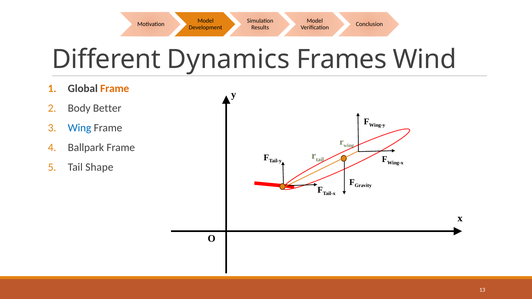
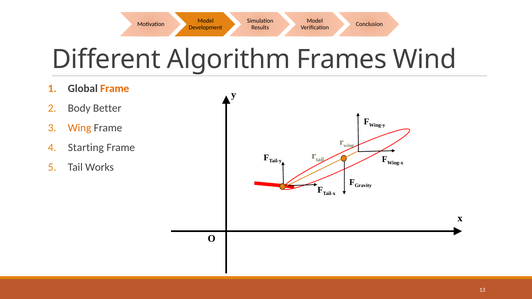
Dynamics: Dynamics -> Algorithm (229, 60)
Wing colour: blue -> orange (80, 128)
Ballpark: Ballpark -> Starting (86, 148)
Shape: Shape -> Works (100, 167)
